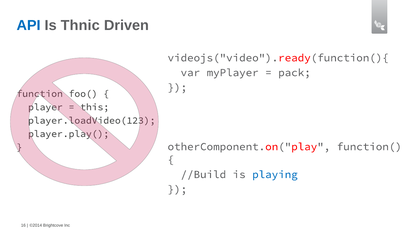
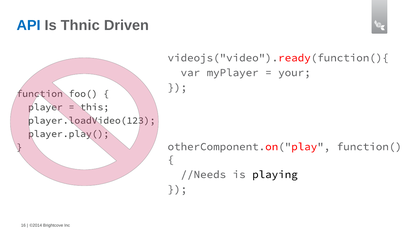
pack: pack -> your (294, 73)
//Build: //Build -> //Needs (203, 175)
playing colour: blue -> black (275, 175)
